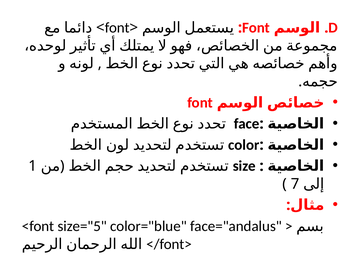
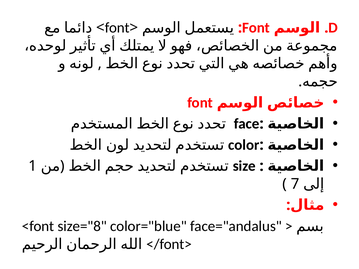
size="5: size="5 -> size="8 (82, 226)
